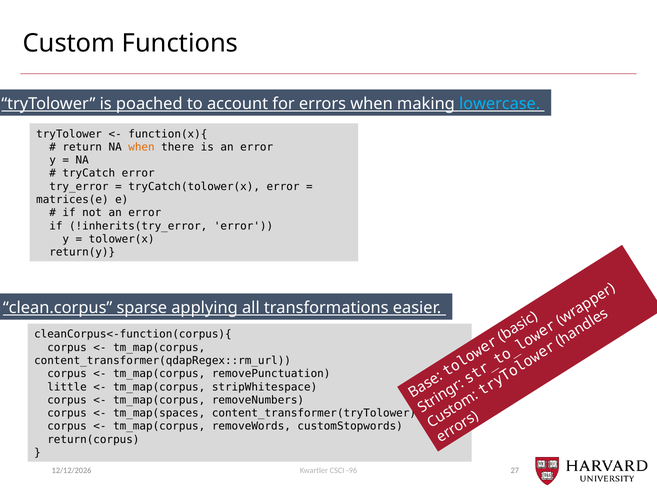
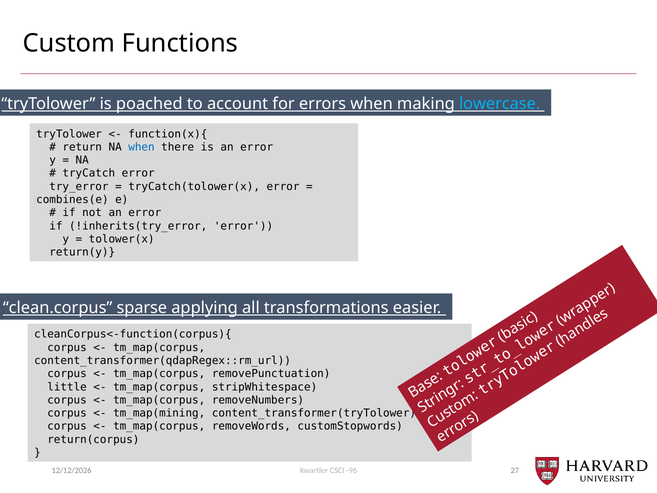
when colour: orange -> blue (141, 147)
matrices(e: matrices(e -> combines(e (72, 200)
tm_map(spaces: tm_map(spaces -> tm_map(mining (159, 413)
